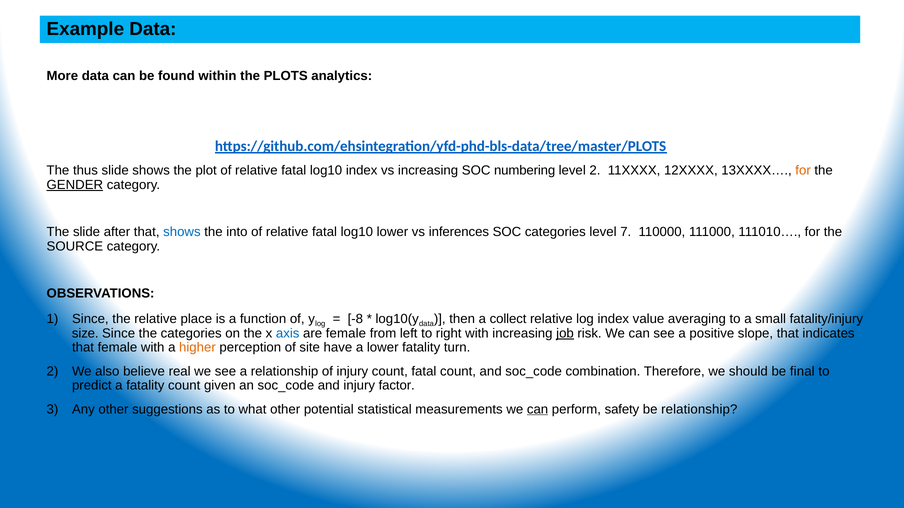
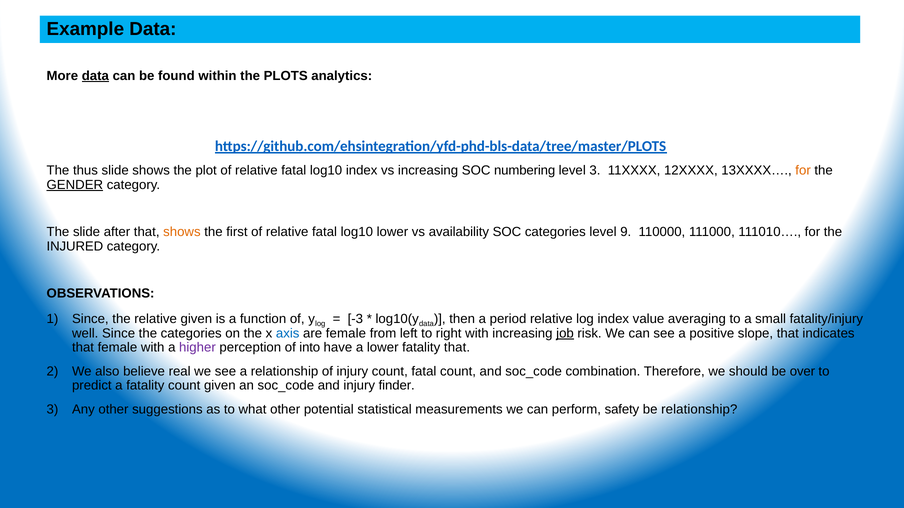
data underline: none -> present (95, 76)
level 2: 2 -> 3 (595, 171)
shows colour: blue -> orange (182, 232)
into: into -> first (237, 232)
inferences: inferences -> availability (459, 232)
7: 7 -> 9 (626, 232)
SOURCE: SOURCE -> INJURED (75, 247)
relative place: place -> given (196, 319)
-8: -8 -> -3 (355, 319)
collect: collect -> period (508, 319)
size: size -> well (85, 334)
higher colour: orange -> purple (197, 348)
site: site -> into (310, 348)
fatality turn: turn -> that (457, 348)
final: final -> over (802, 372)
factor: factor -> finder (397, 386)
can underline: present -> none (538, 410)
